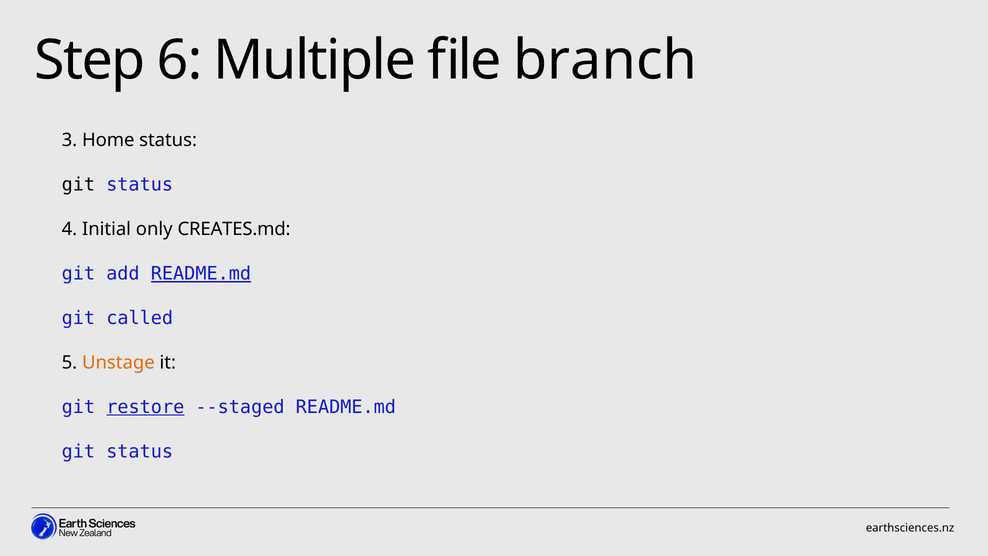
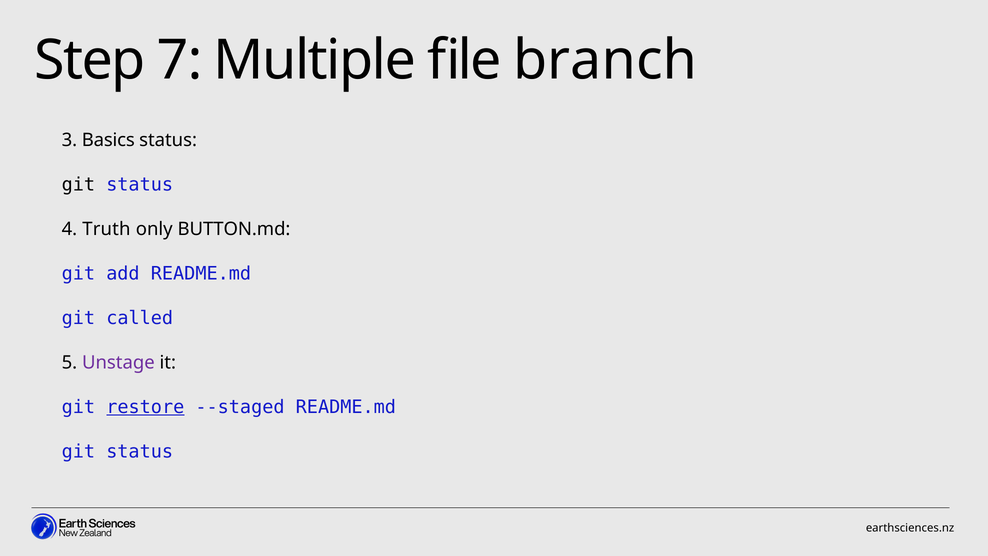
6: 6 -> 7 (180, 61)
Home: Home -> Basics (108, 140)
Initial: Initial -> Truth (106, 229)
CREATES.md: CREATES.md -> BUTTON.md (234, 229)
README.md underline: present -> none (201, 274)
Unstage colour: orange -> purple (118, 363)
